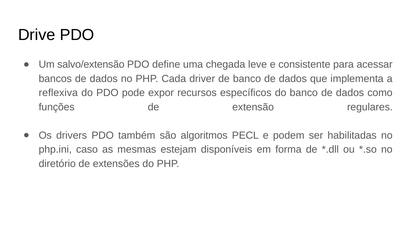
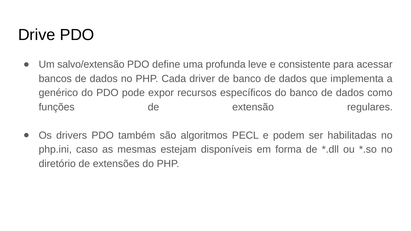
chegada: chegada -> profunda (226, 65)
reflexiva: reflexiva -> genérico (58, 93)
